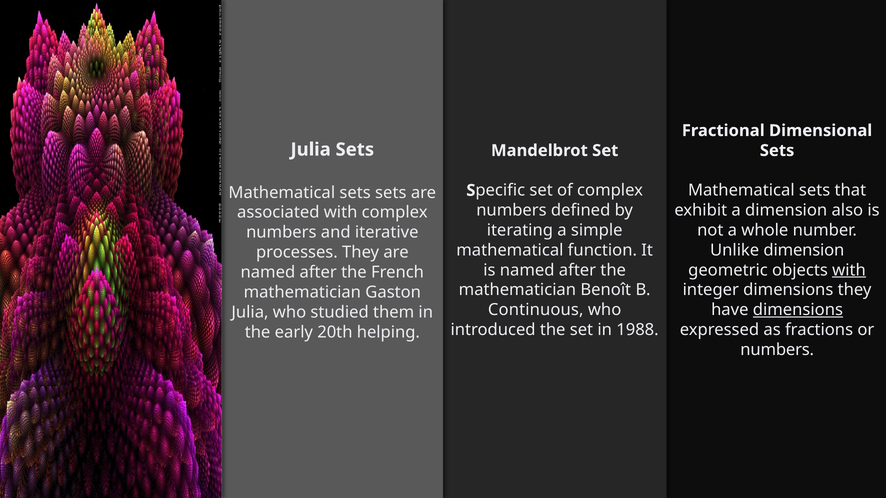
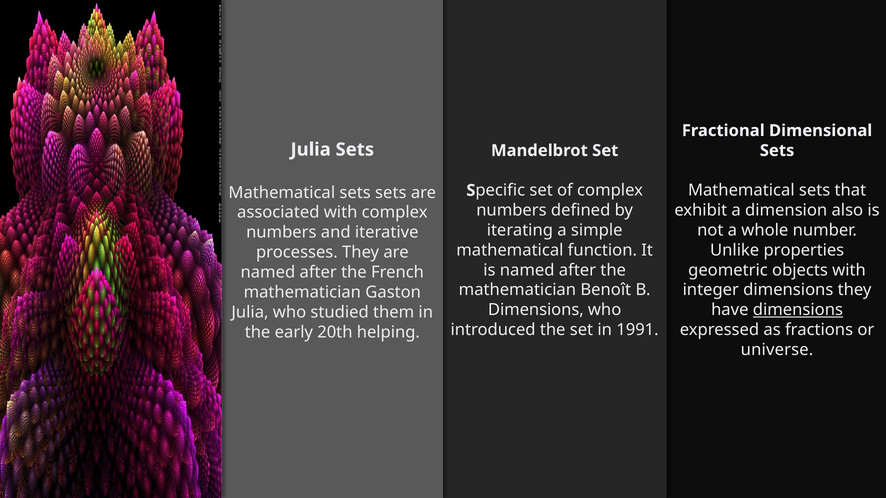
Unlike dimension: dimension -> properties (804, 250)
with underline: present -> none (849, 270)
Continuous: Continuous -> Dimensions (536, 310)
1988: 1988 -> 1991 (637, 330)
numbers: numbers -> universe (777, 350)
